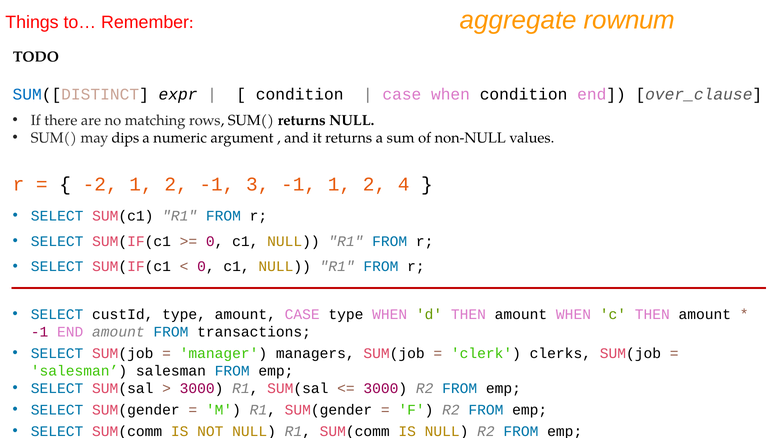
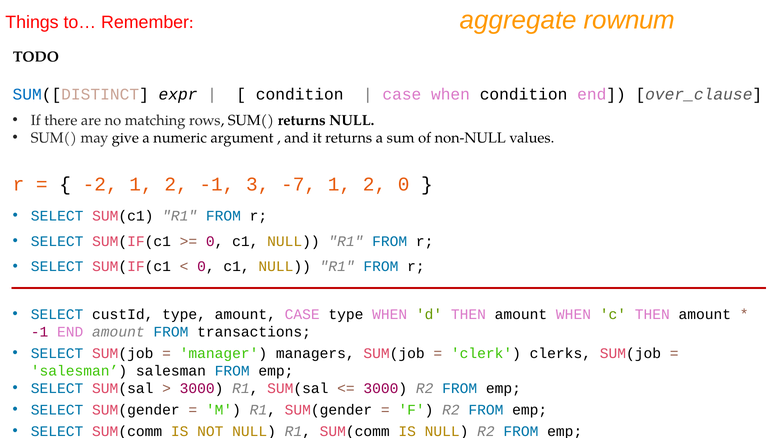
dips: dips -> give (125, 138)
3 -1: -1 -> -7 (299, 184)
2 4: 4 -> 0 (404, 184)
